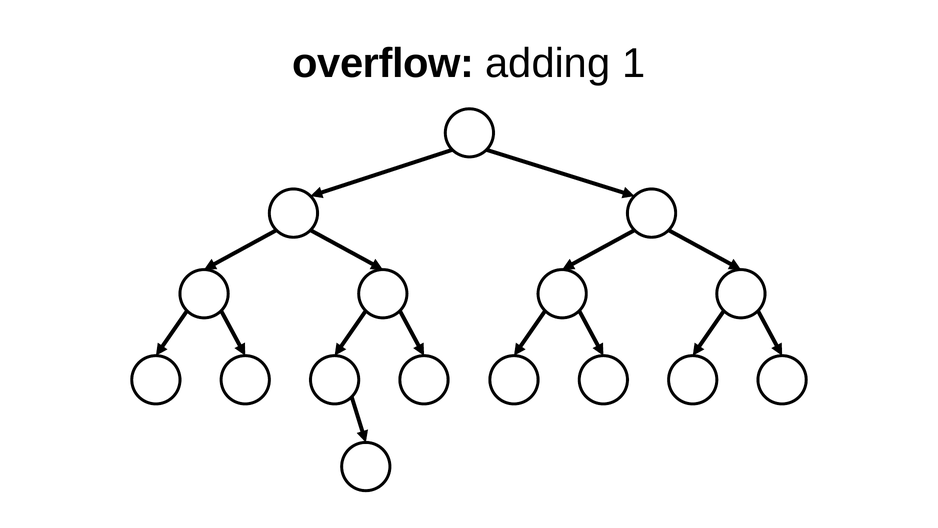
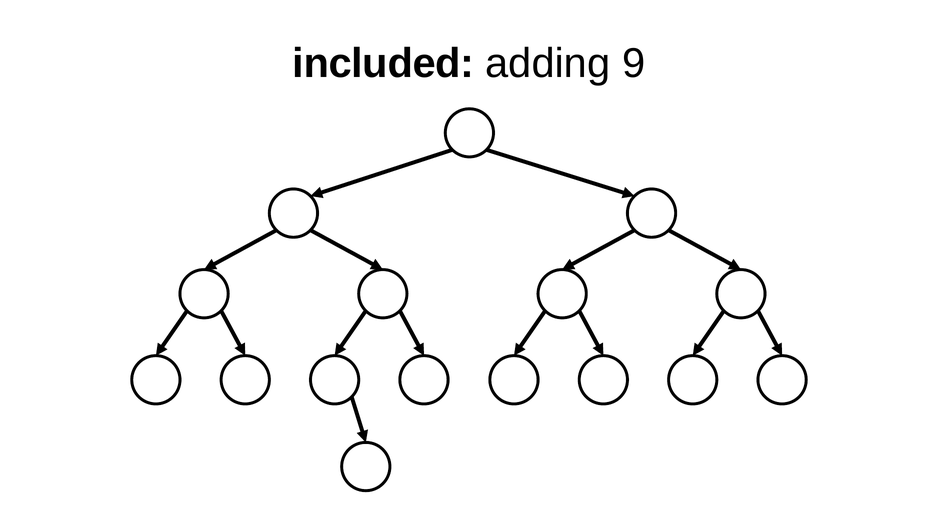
overflow: overflow -> included (383, 63)
adding 1: 1 -> 9 (634, 63)
